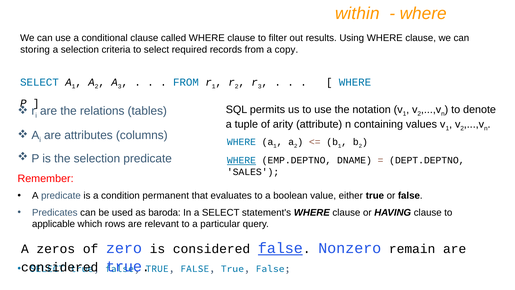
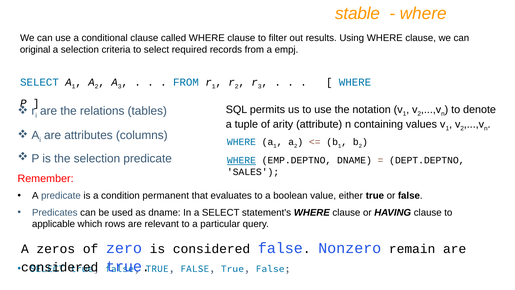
within: within -> stable (358, 13)
storing: storing -> original (35, 50)
copy: copy -> empj (287, 50)
as baroda: baroda -> dname (164, 212)
false underline: present -> none (280, 248)
